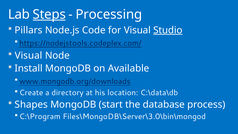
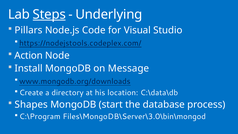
Processing: Processing -> Underlying (109, 14)
Studio underline: present -> none (168, 30)
Visual: Visual -> Action (29, 55)
Available: Available -> Message (129, 68)
